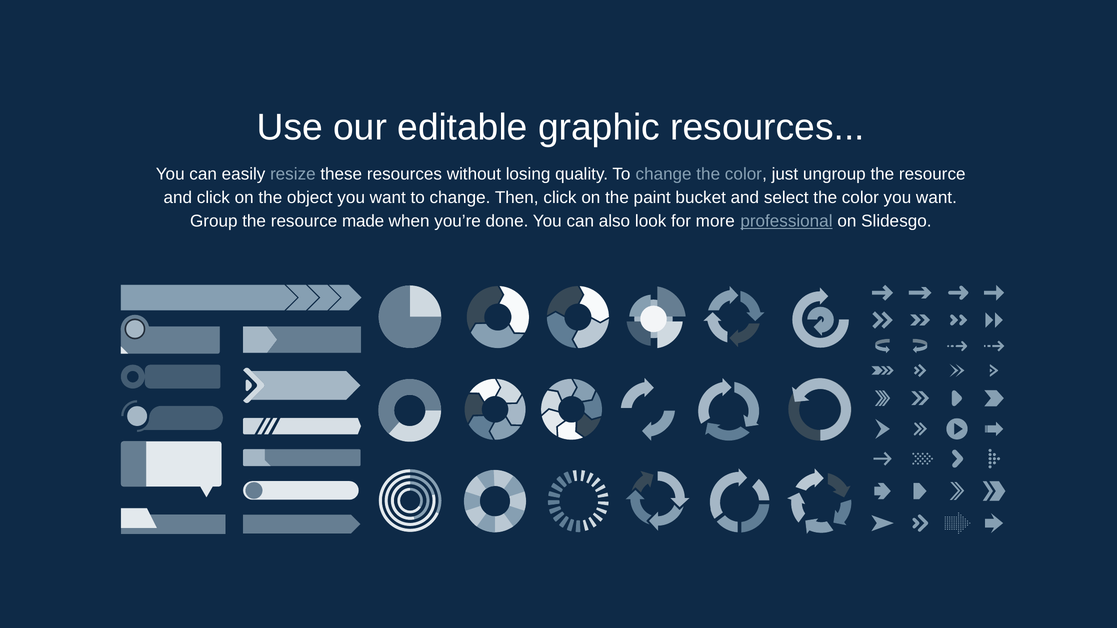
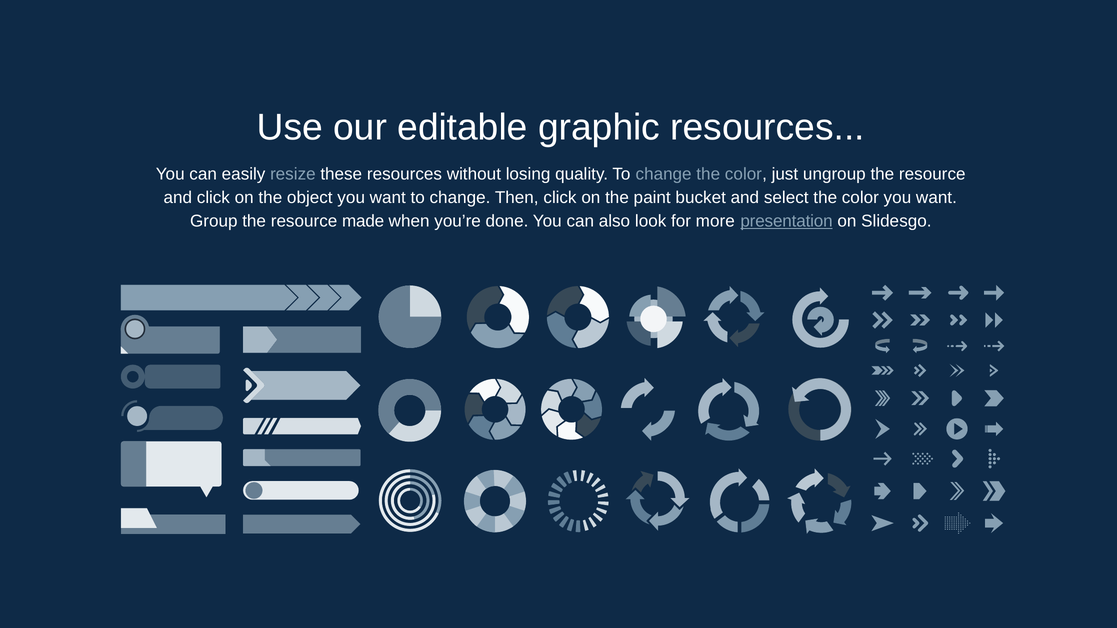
professional: professional -> presentation (787, 221)
